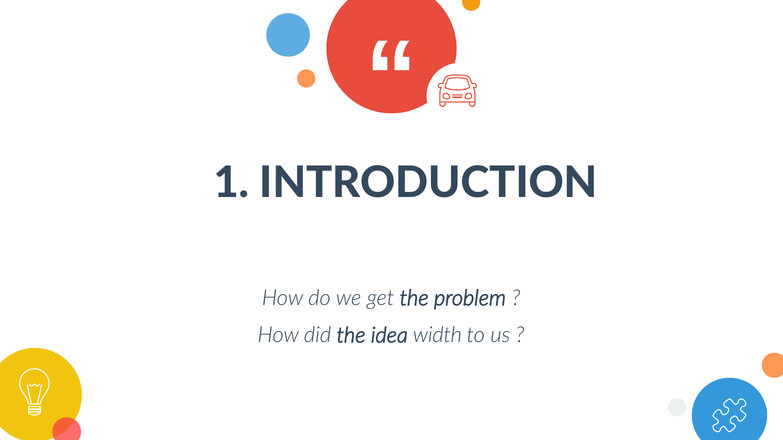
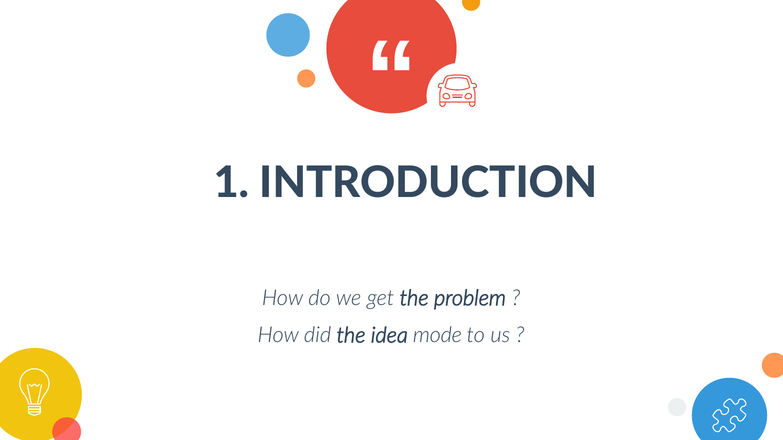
width: width -> mode (437, 336)
